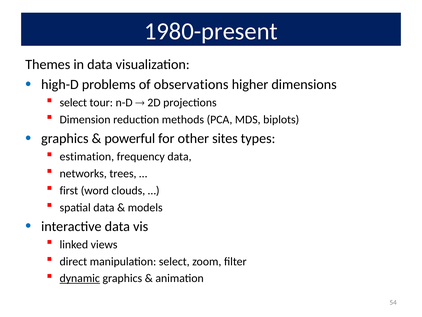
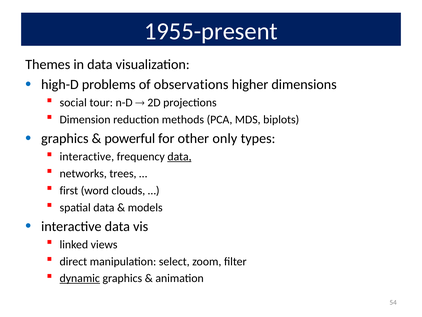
1980-present: 1980-present -> 1955-present (211, 31)
select: select -> social (73, 103)
sites: sites -> only (225, 138)
estimation: estimation -> interactive (87, 157)
data underline: none -> present (180, 157)
